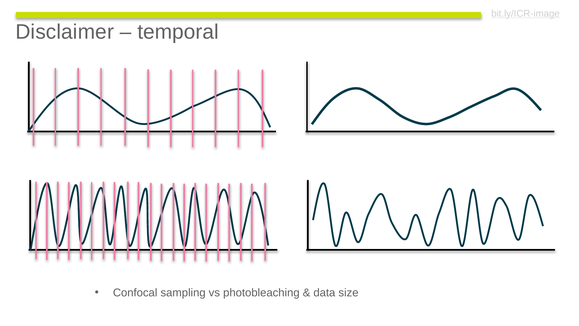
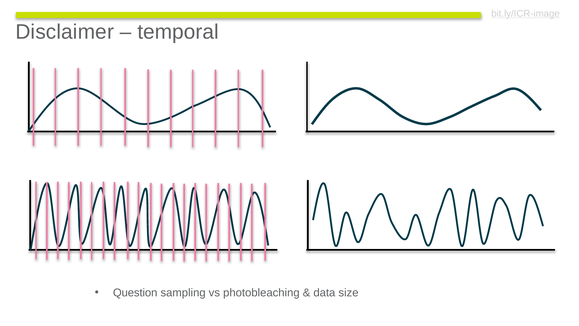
Confocal: Confocal -> Question (135, 292)
